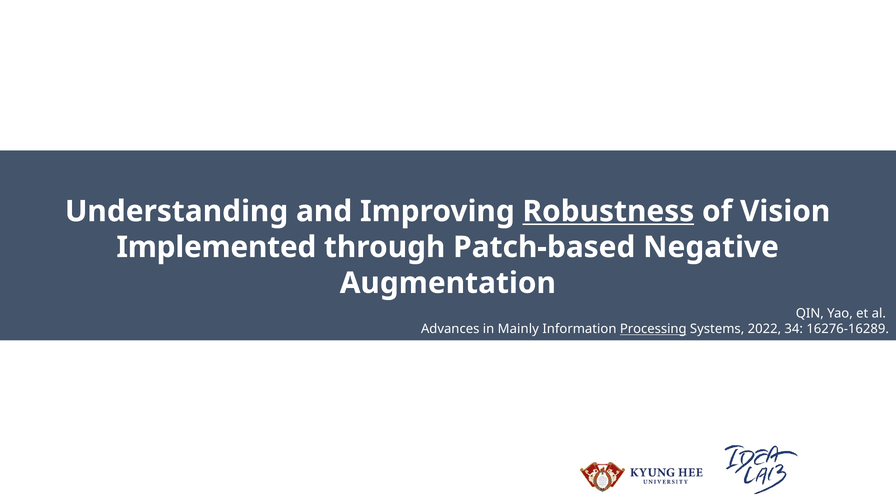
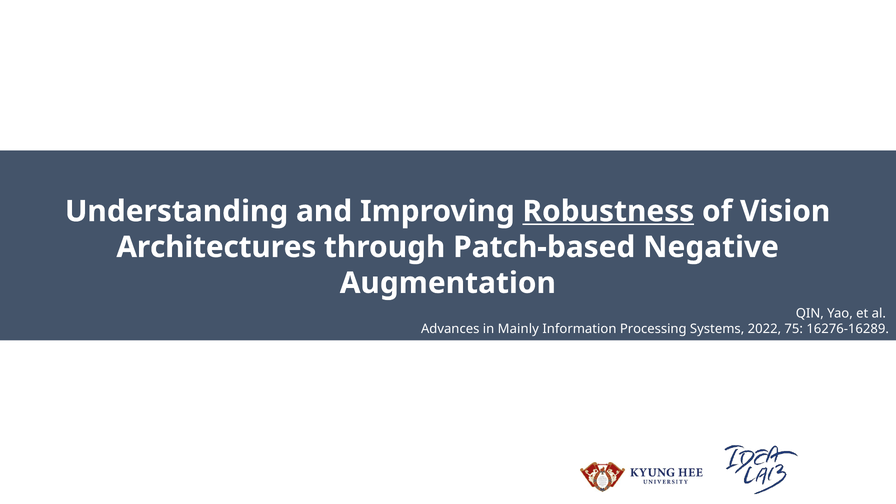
Implemented: Implemented -> Architectures (216, 247)
Processing underline: present -> none (653, 329)
34: 34 -> 75 (794, 329)
